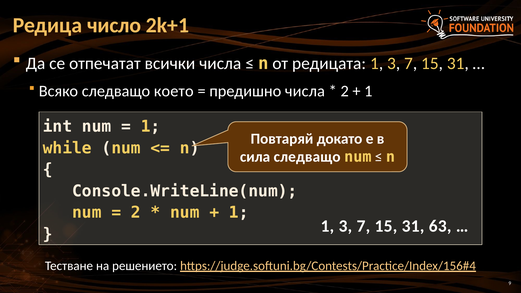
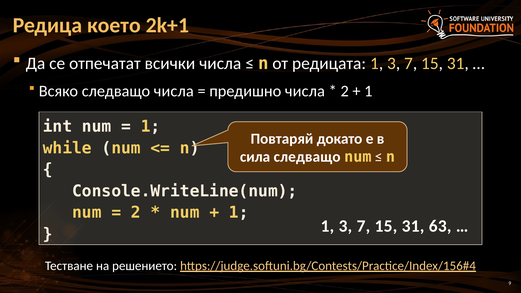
число: число -> което (114, 25)
следващо което: което -> числа (174, 91)
